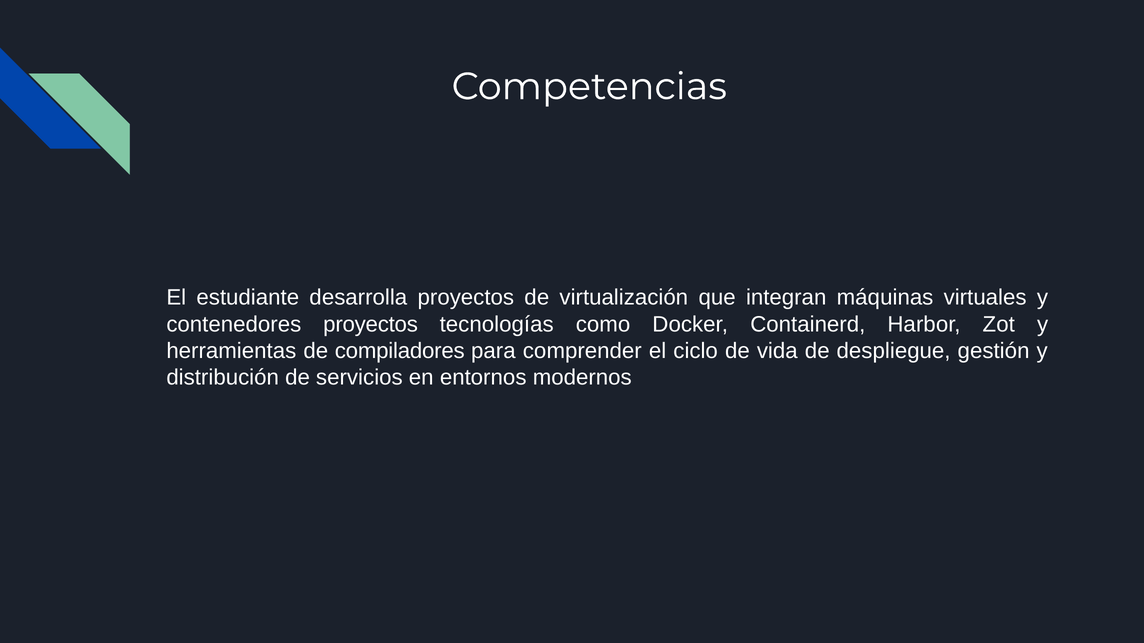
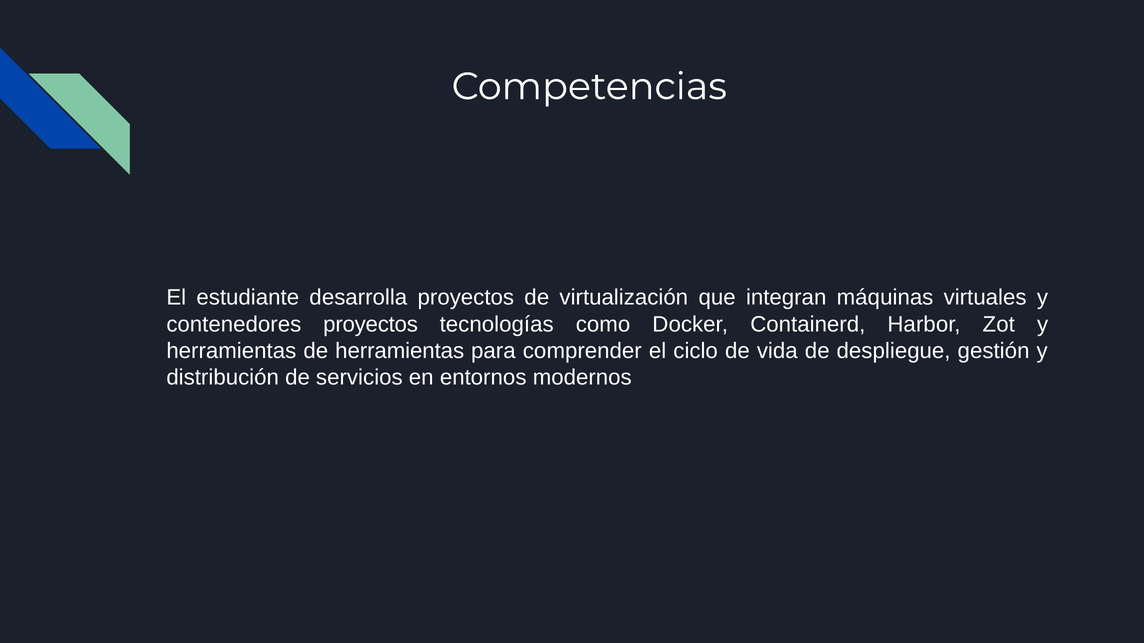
de compiladores: compiladores -> herramientas (400, 351)
